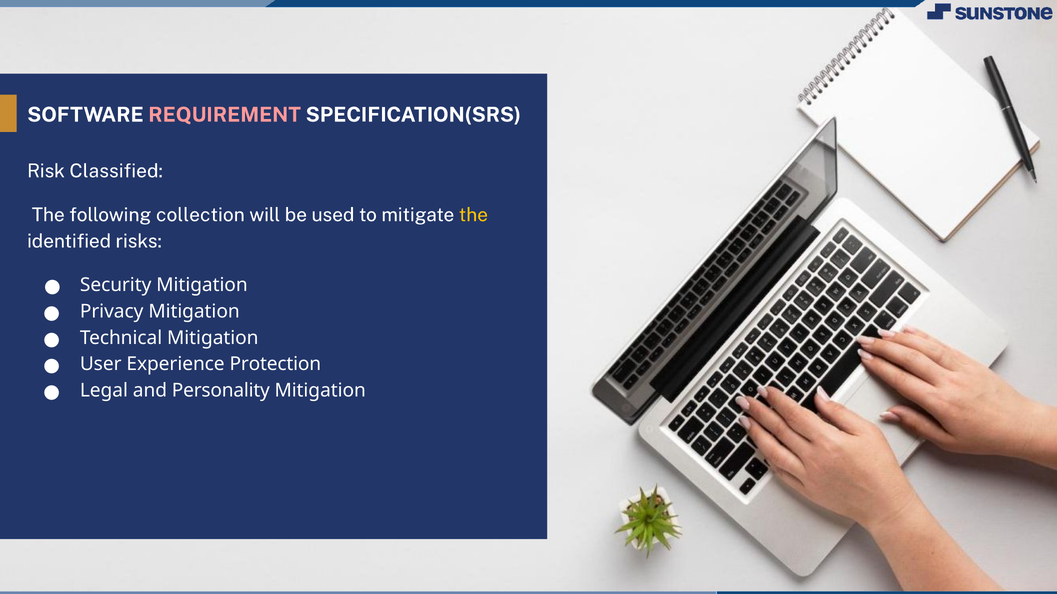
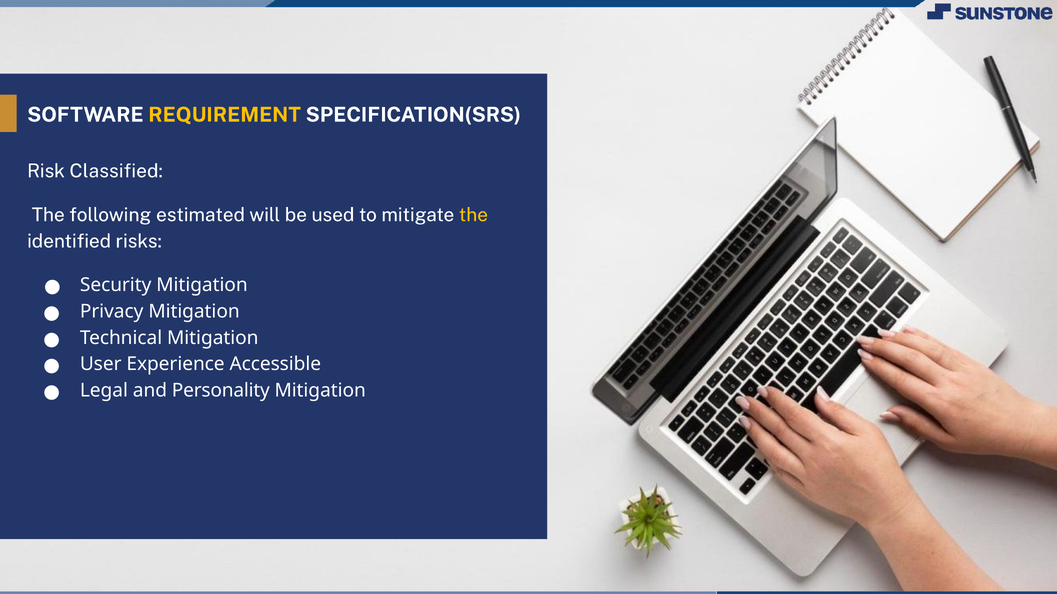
REQUIREMENT colour: pink -> yellow (225, 115)
collection: collection -> estimated (200, 215)
Protection: Protection -> Accessible (275, 364)
